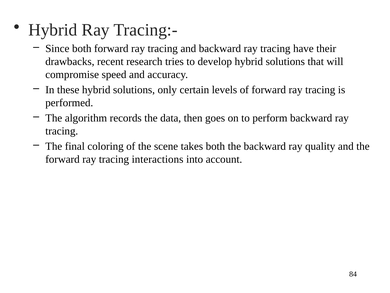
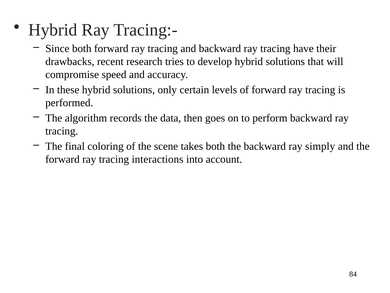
quality: quality -> simply (320, 146)
